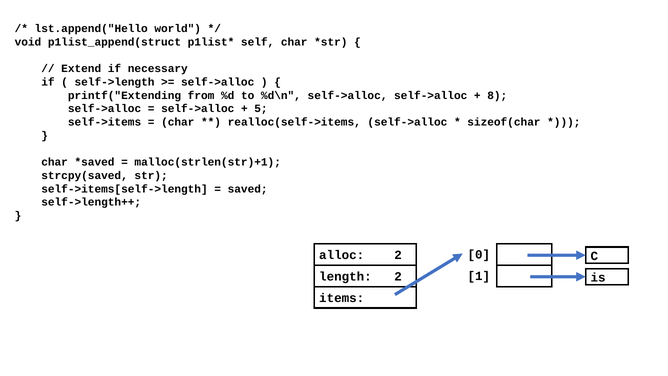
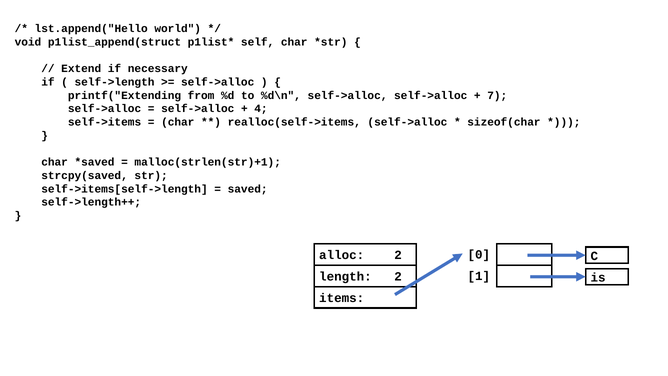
8: 8 -> 7 (497, 95)
5: 5 -> 4 (261, 109)
